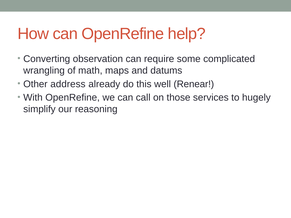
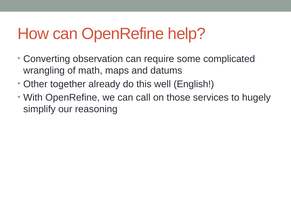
address: address -> together (68, 84)
Renear: Renear -> English (194, 84)
